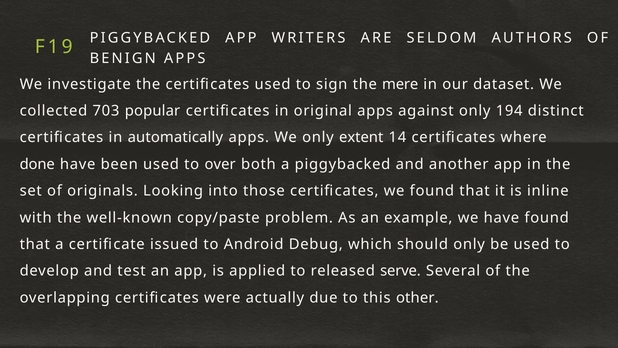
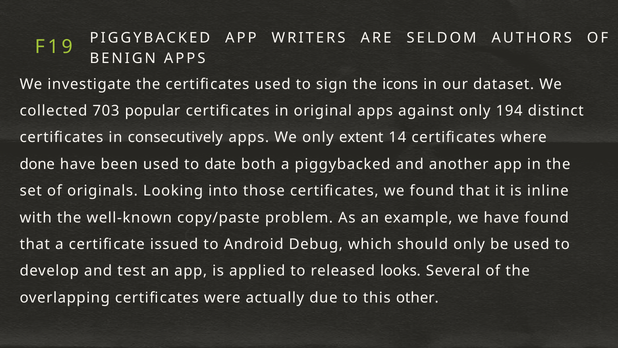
mere: mere -> icons (400, 84)
automatically: automatically -> consecutively (175, 137)
over: over -> date (220, 164)
serve: serve -> looks (400, 271)
